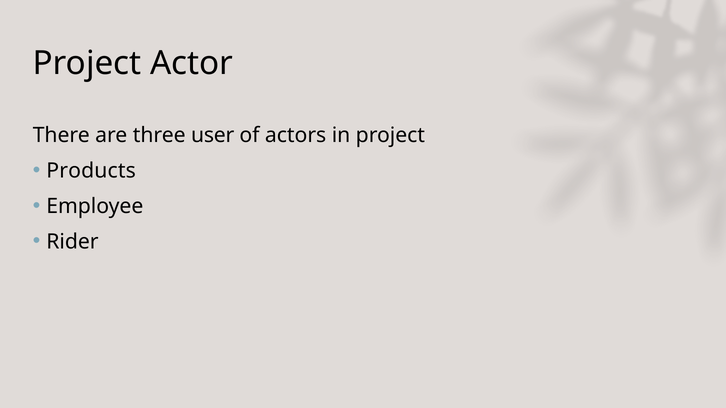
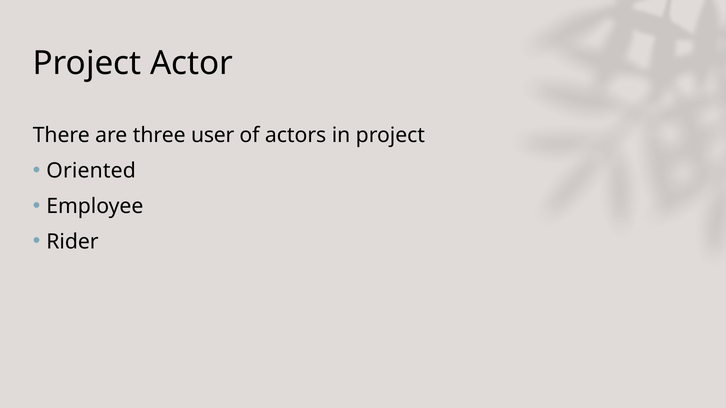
Products: Products -> Oriented (91, 171)
